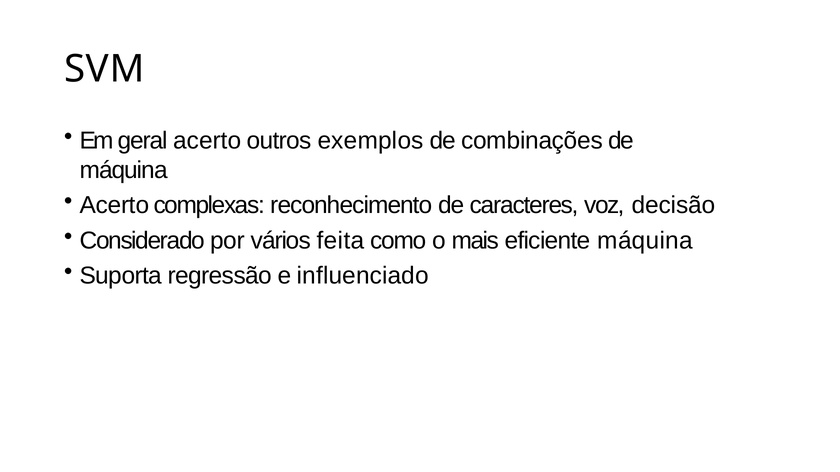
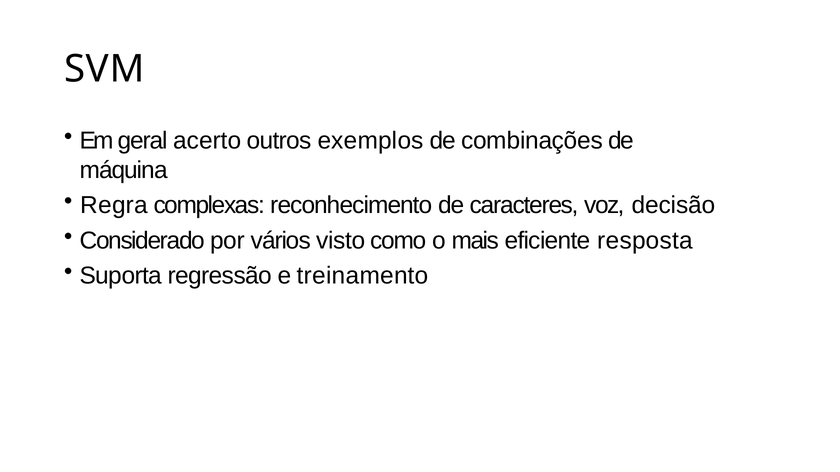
Acerto: Acerto -> Regra (114, 206)
feita: feita -> visto (341, 241)
eficiente máquina: máquina -> resposta (645, 241)
influenciado: influenciado -> treinamento (363, 276)
